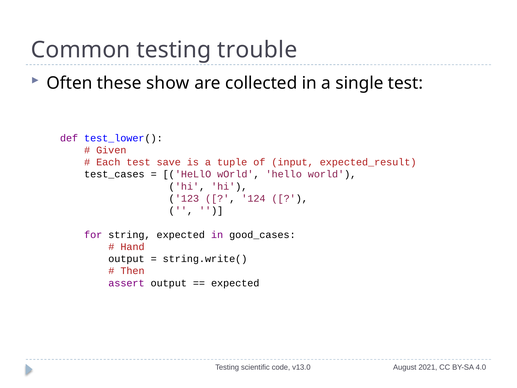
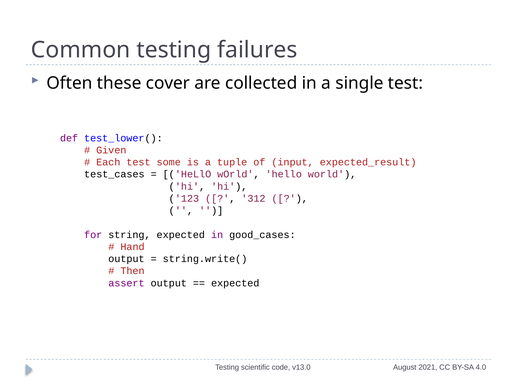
trouble: trouble -> failures (257, 50)
show: show -> cover (168, 83)
save: save -> some (169, 162)
124: 124 -> 312 (253, 198)
